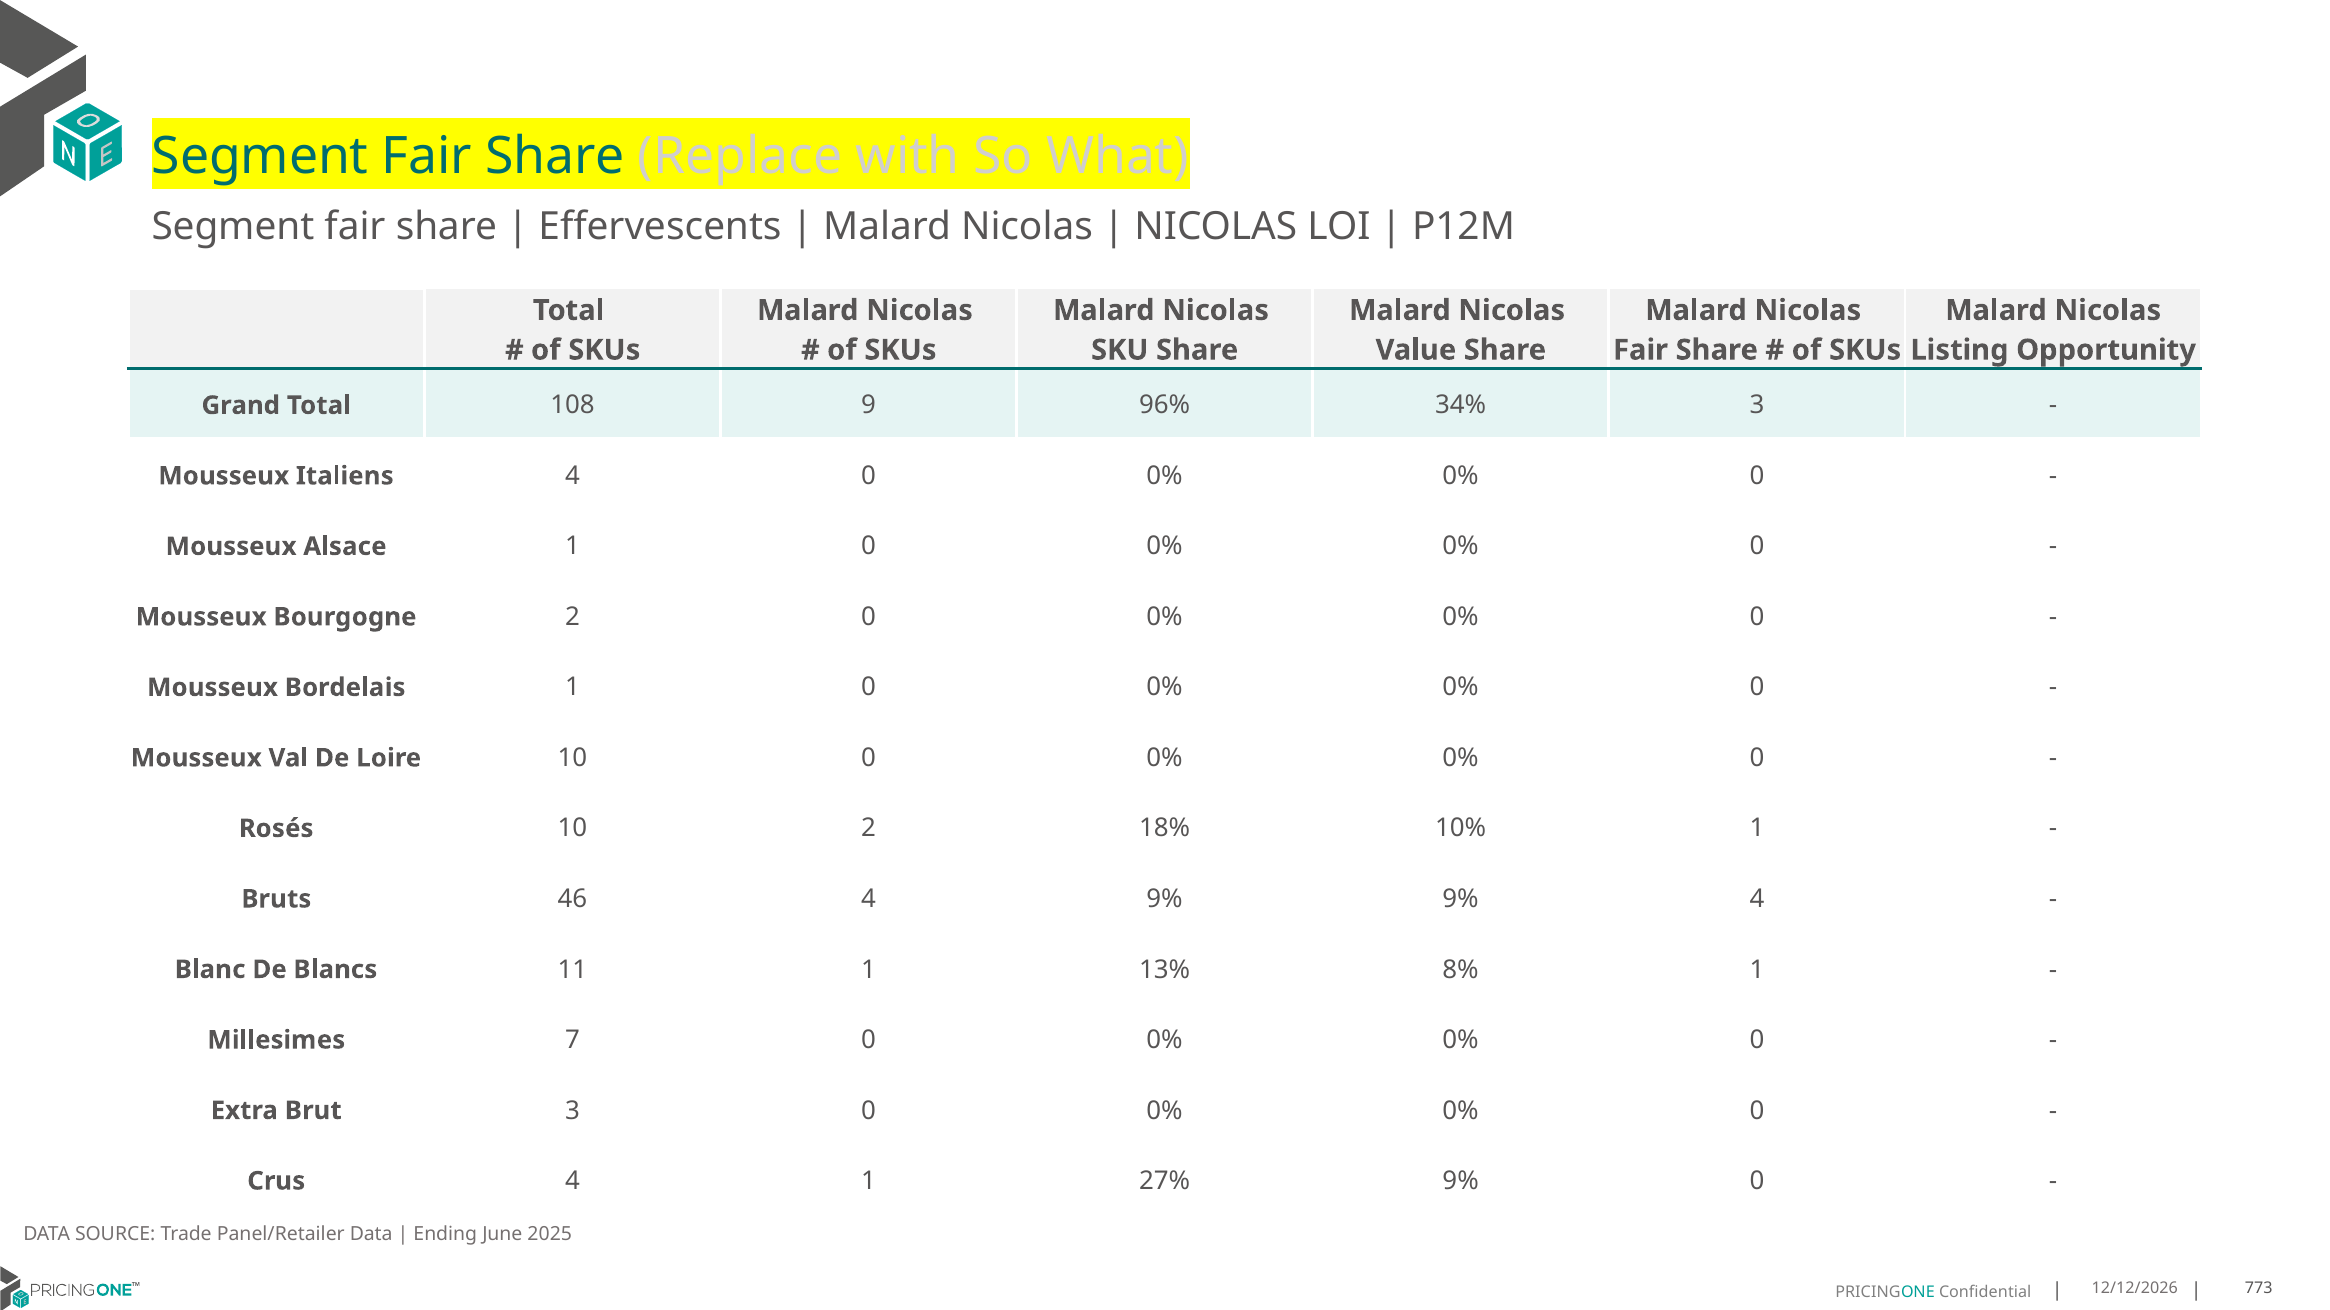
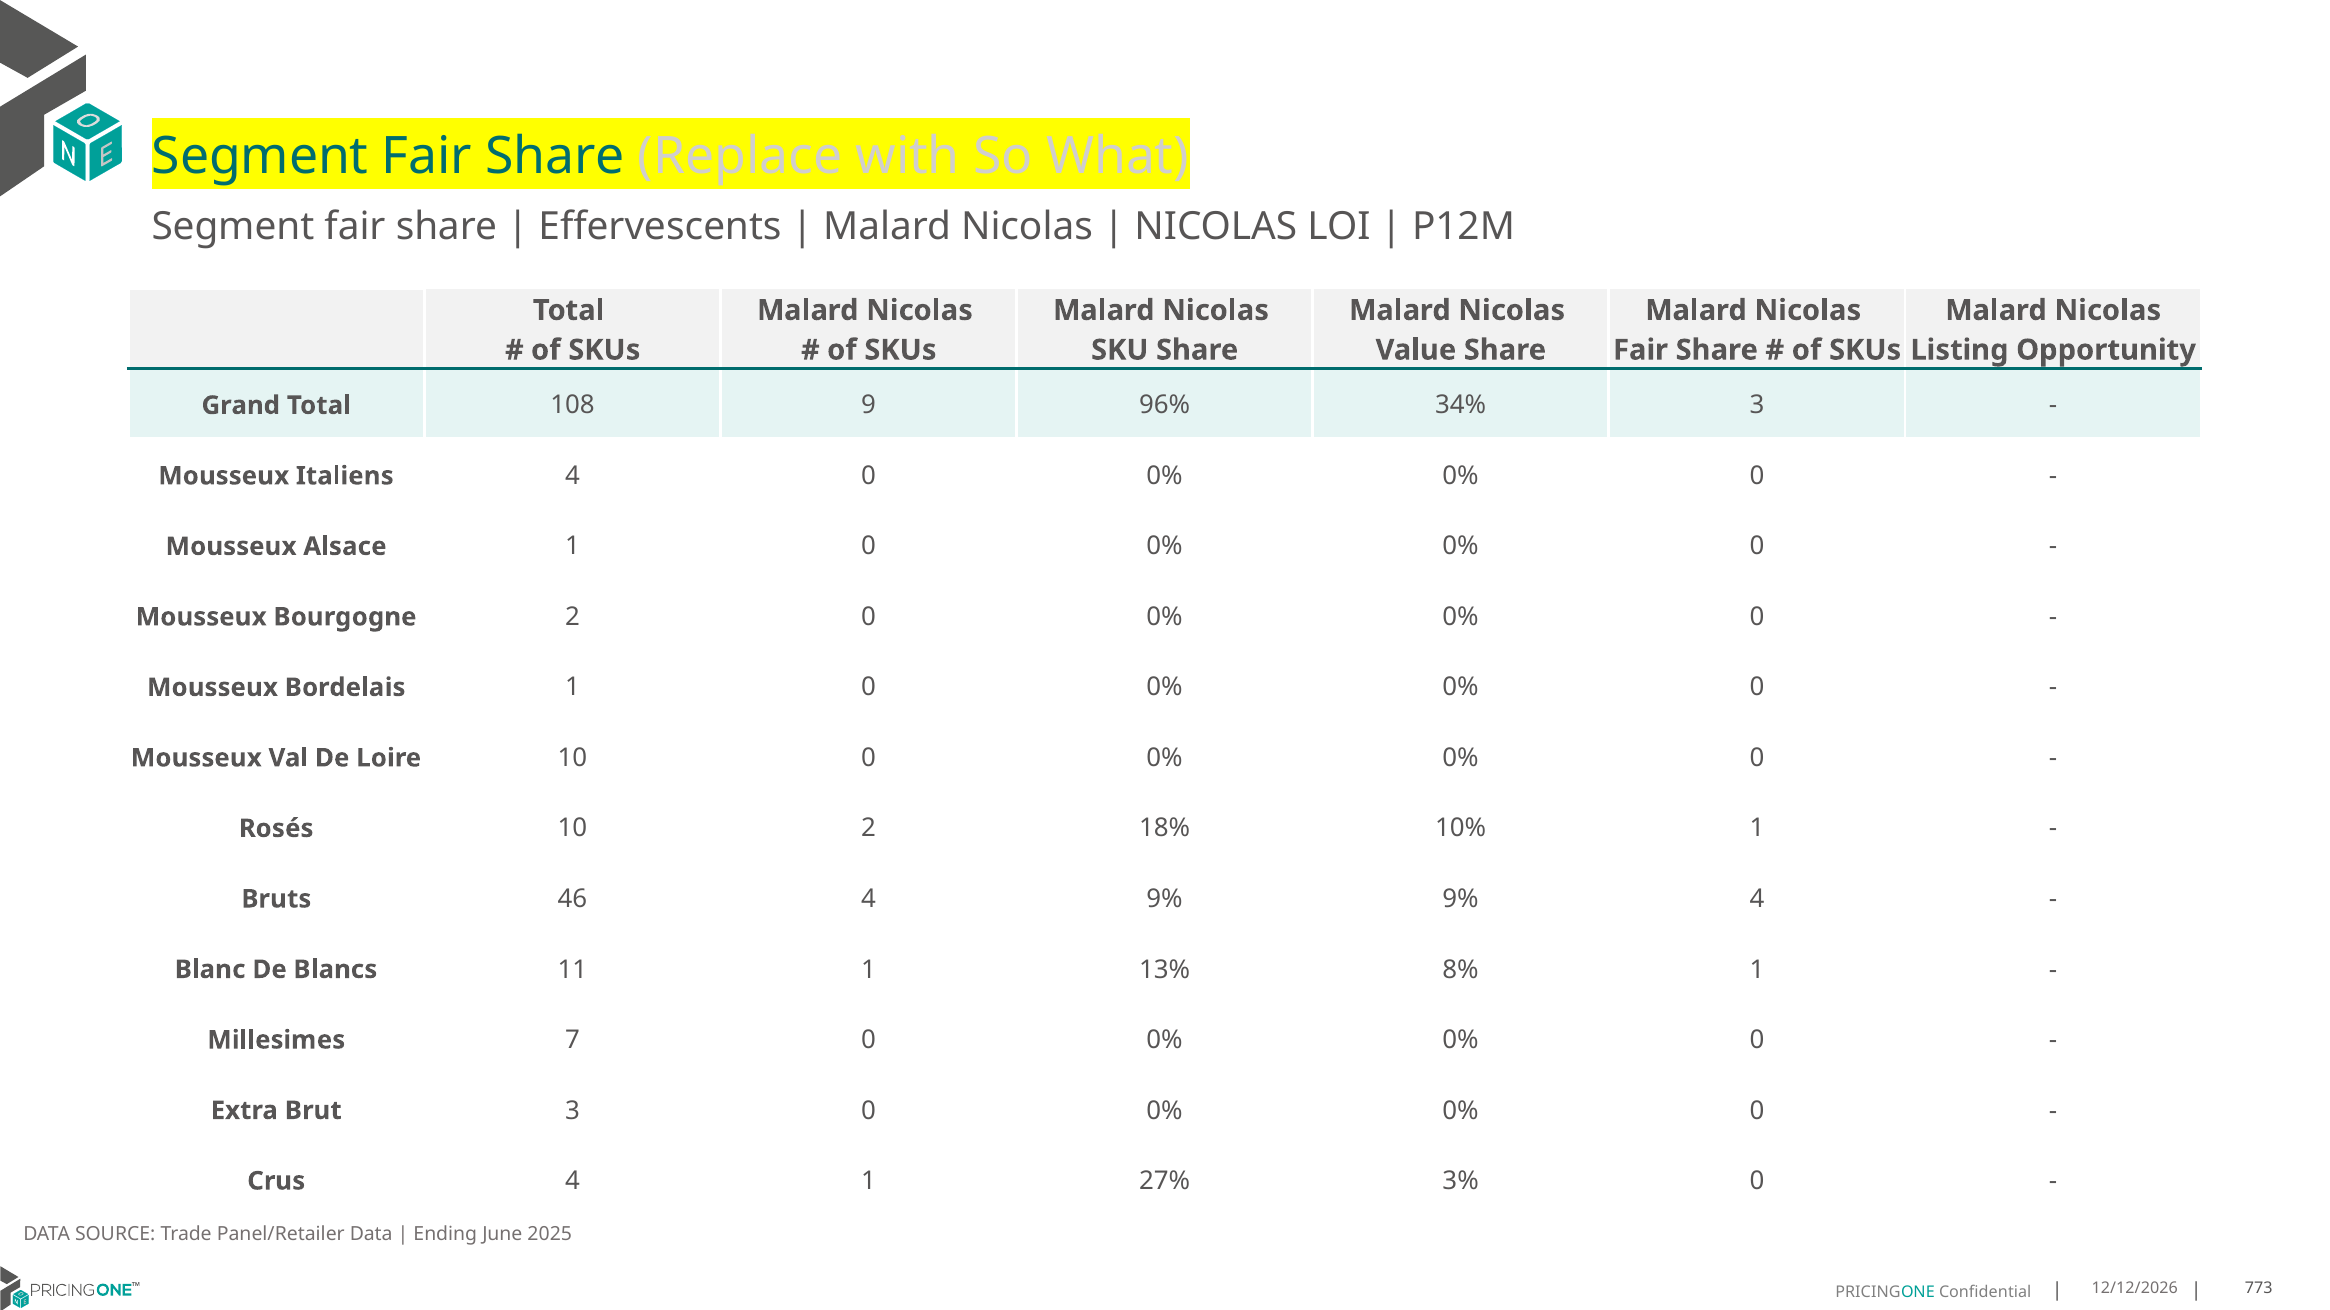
27% 9%: 9% -> 3% (1461, 1182)
